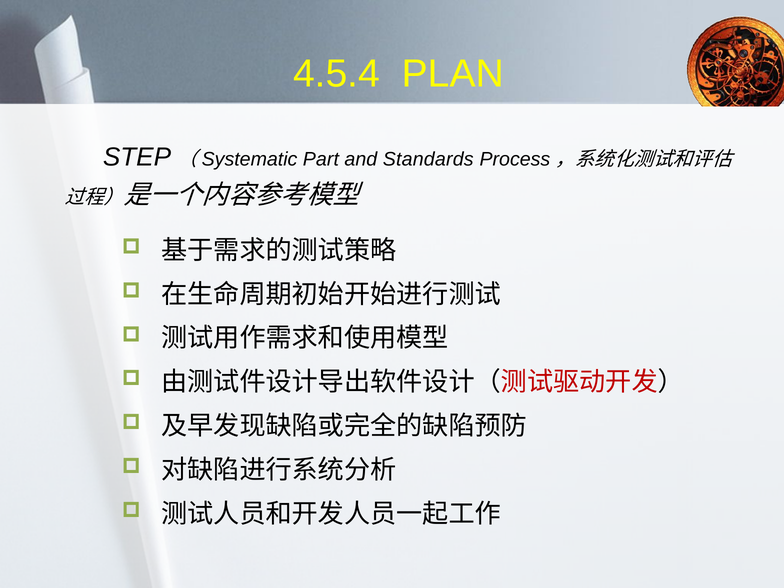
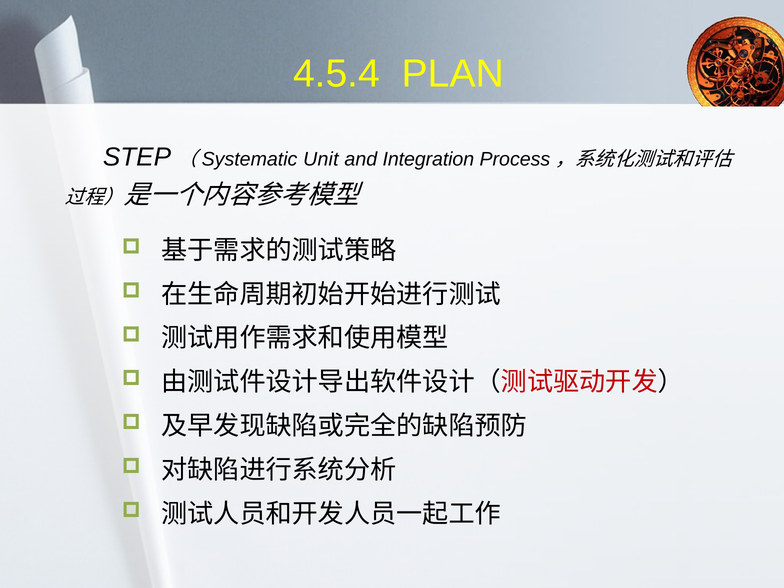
Part: Part -> Unit (321, 159)
Standards: Standards -> Integration (428, 159)
